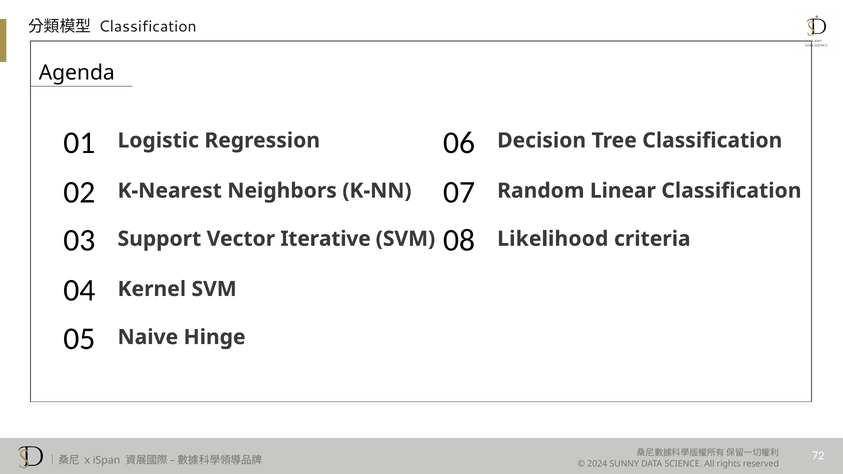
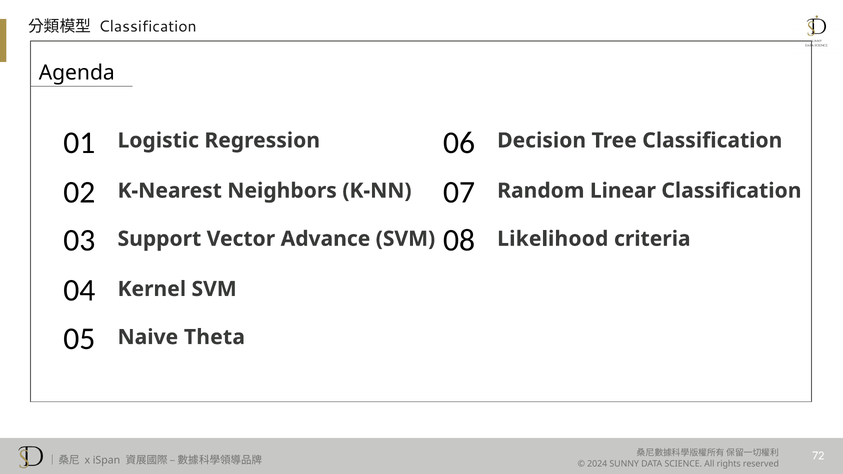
Iterative: Iterative -> Advance (325, 239)
Hinge: Hinge -> Theta (214, 337)
